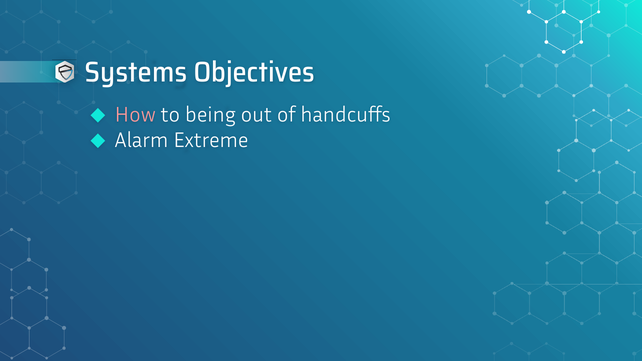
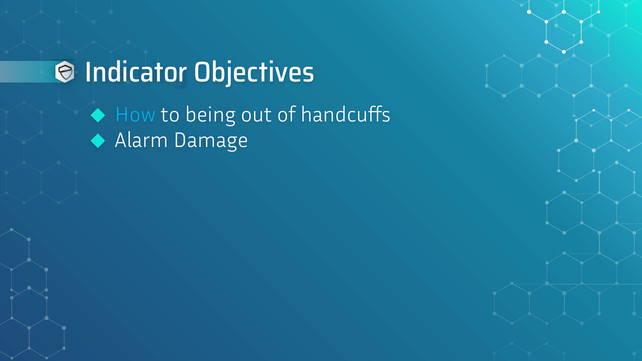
Systems: Systems -> Indicator (136, 72)
How colour: pink -> light blue (135, 115)
Extreme: Extreme -> Damage (211, 140)
